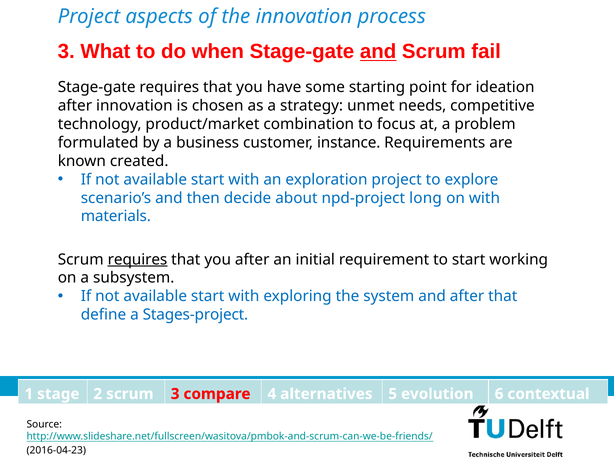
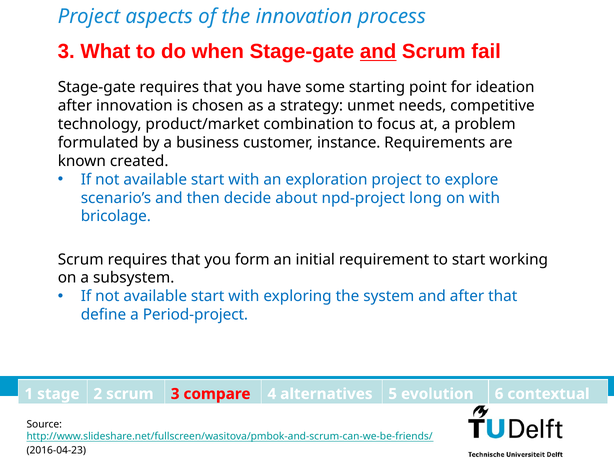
materials: materials -> bricolage (116, 216)
requires underline: present -> none (138, 259)
you after: after -> form (252, 259)
Stages-project: Stages-project -> Period-project (195, 314)
